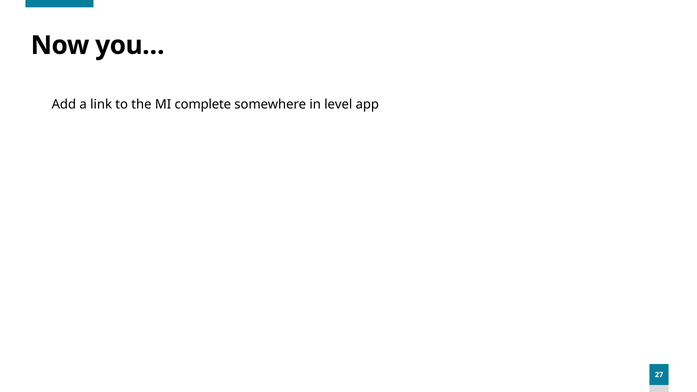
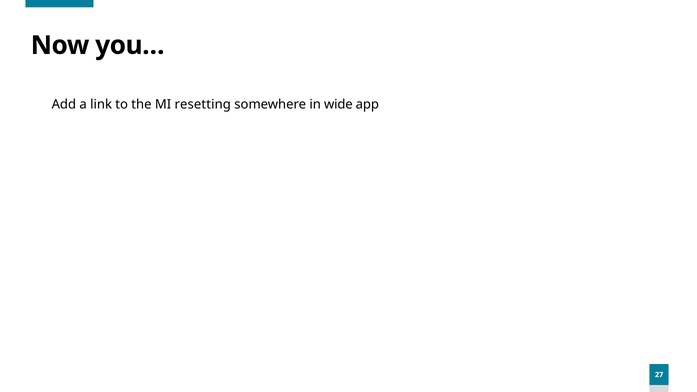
complete: complete -> resetting (203, 105)
level: level -> wide (338, 105)
